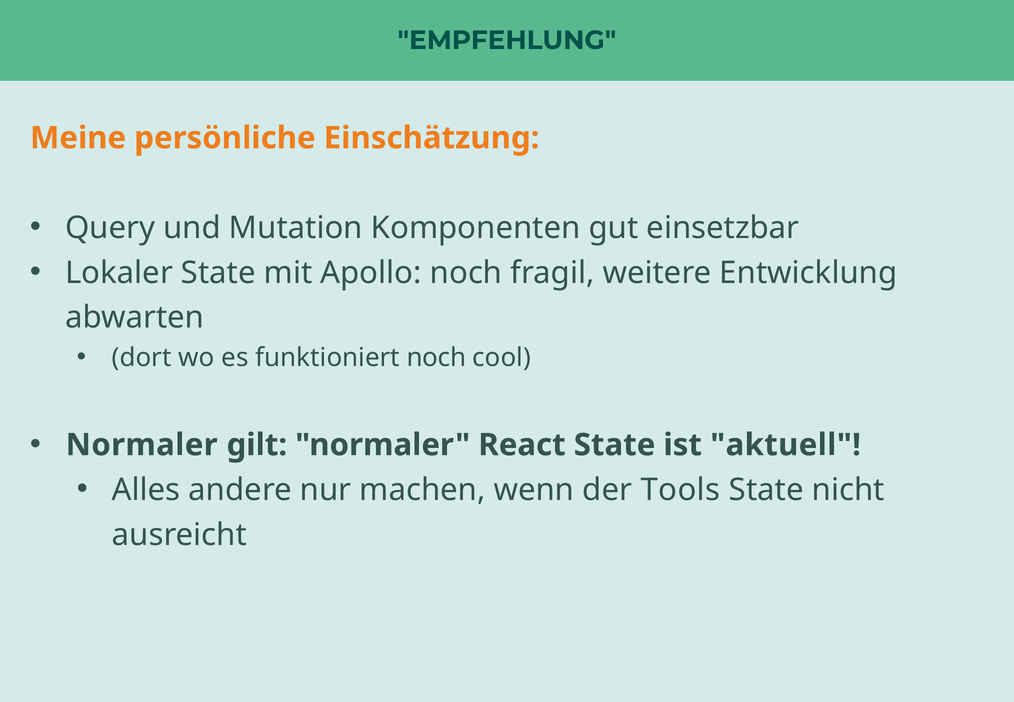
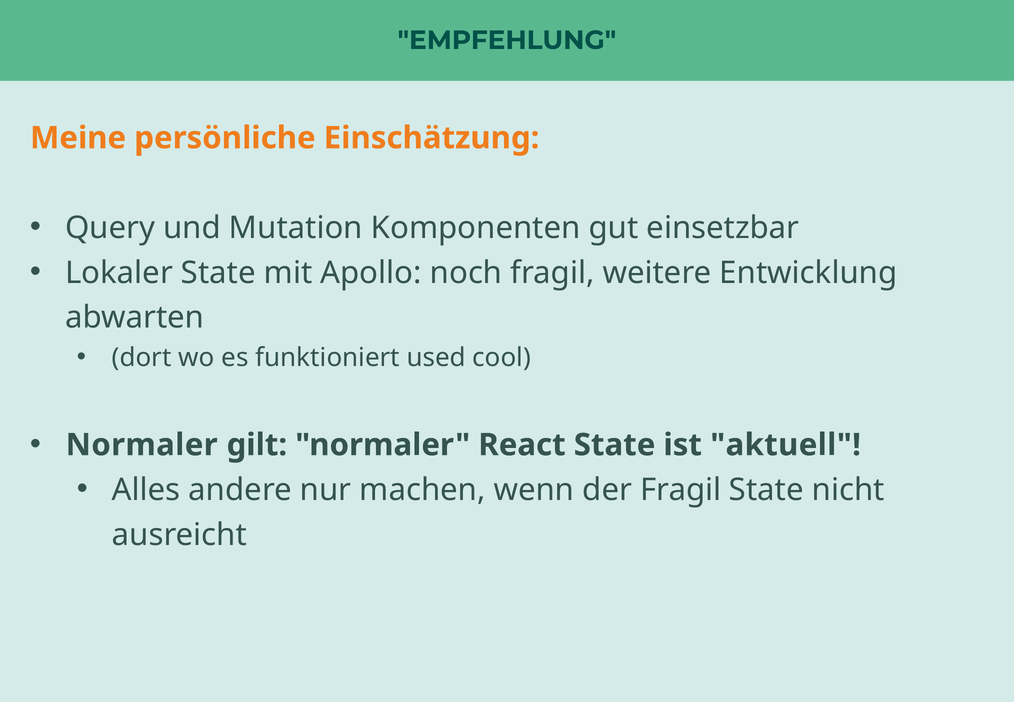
funktioniert noch: noch -> used (436, 358)
der Tools: Tools -> Fragil (681, 490)
